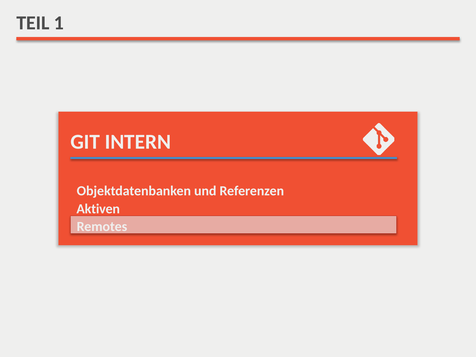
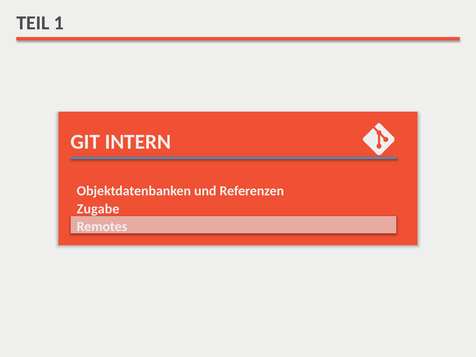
Aktiven: Aktiven -> Zugabe (98, 209)
